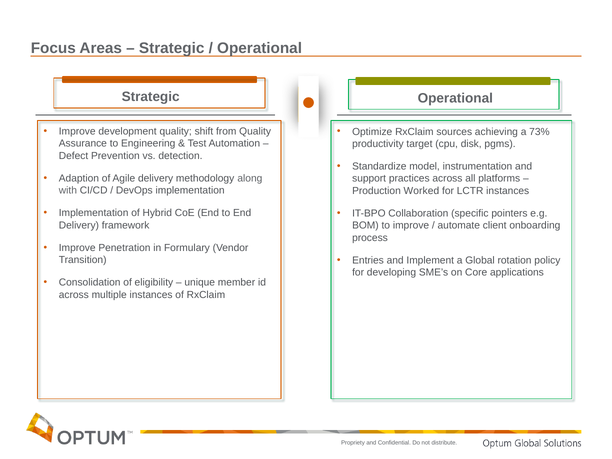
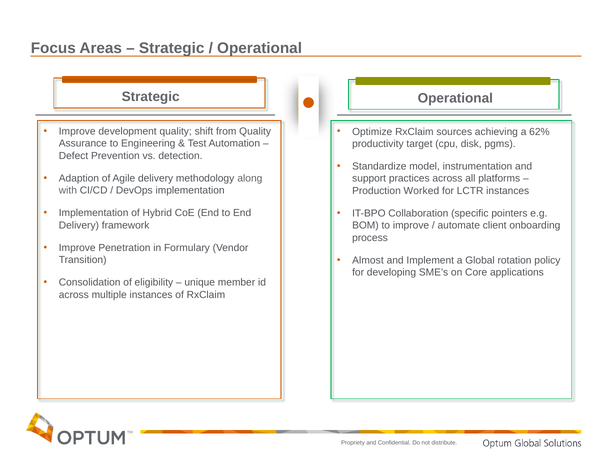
73%: 73% -> 62% (539, 132)
Entries: Entries -> Almost (368, 260)
